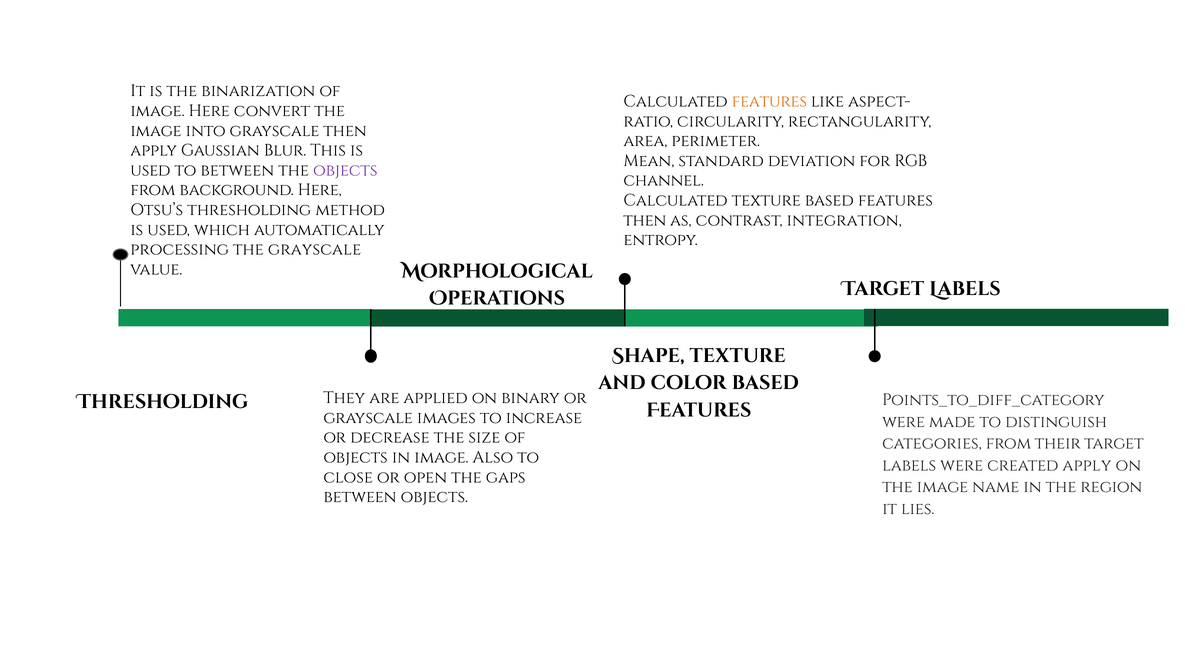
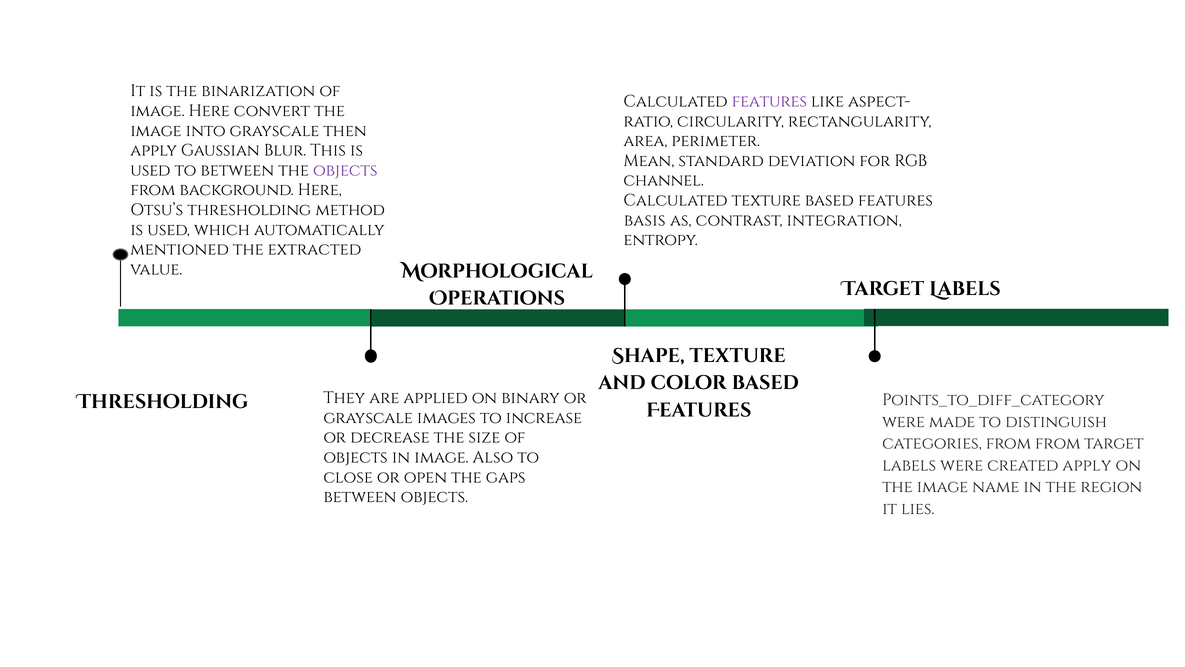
features colour: orange -> purple (769, 101)
then: then -> basis (645, 220)
processing: processing -> mentioned (180, 249)
the grayscale: grayscale -> extracted (315, 249)
from their: their -> from (1058, 443)
